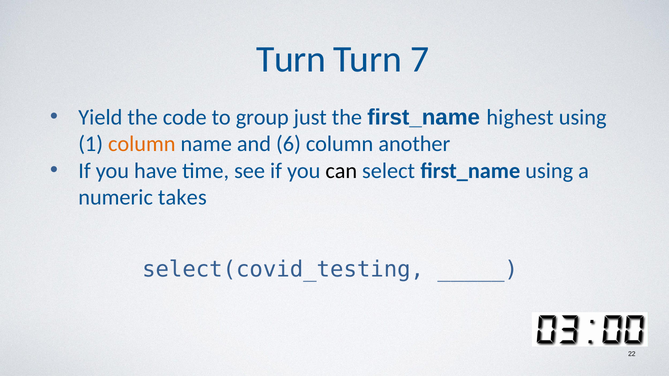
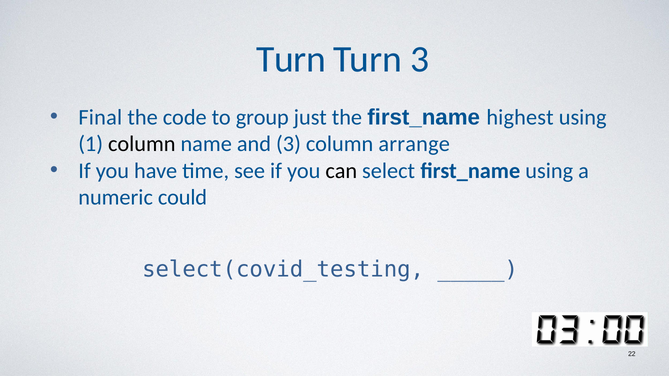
Turn 7: 7 -> 3 (420, 59)
Yield: Yield -> Final (100, 117)
column colour: orange -> black (142, 144)
and 6: 6 -> 3 (288, 144)
another: another -> arrange (414, 144)
takes: takes -> could (183, 198)
